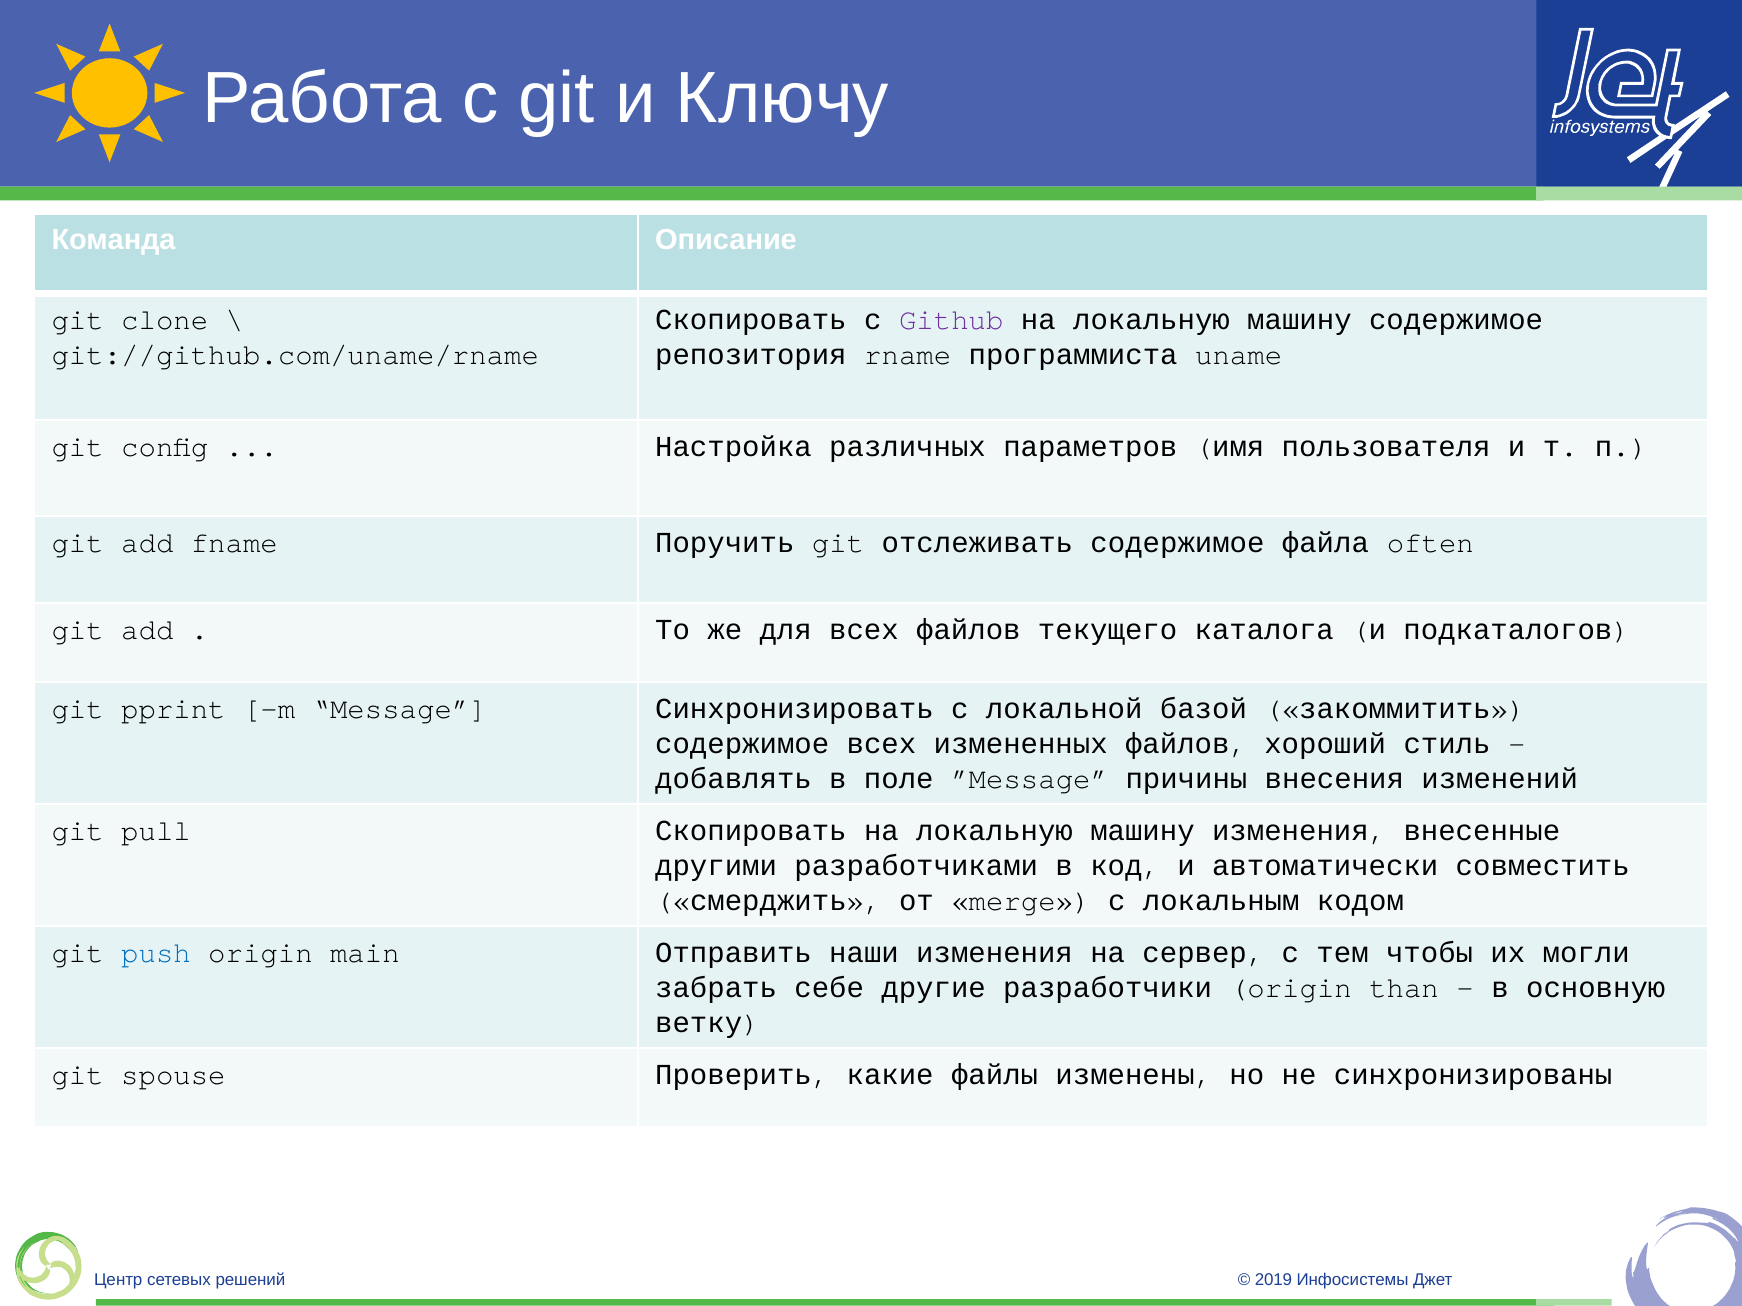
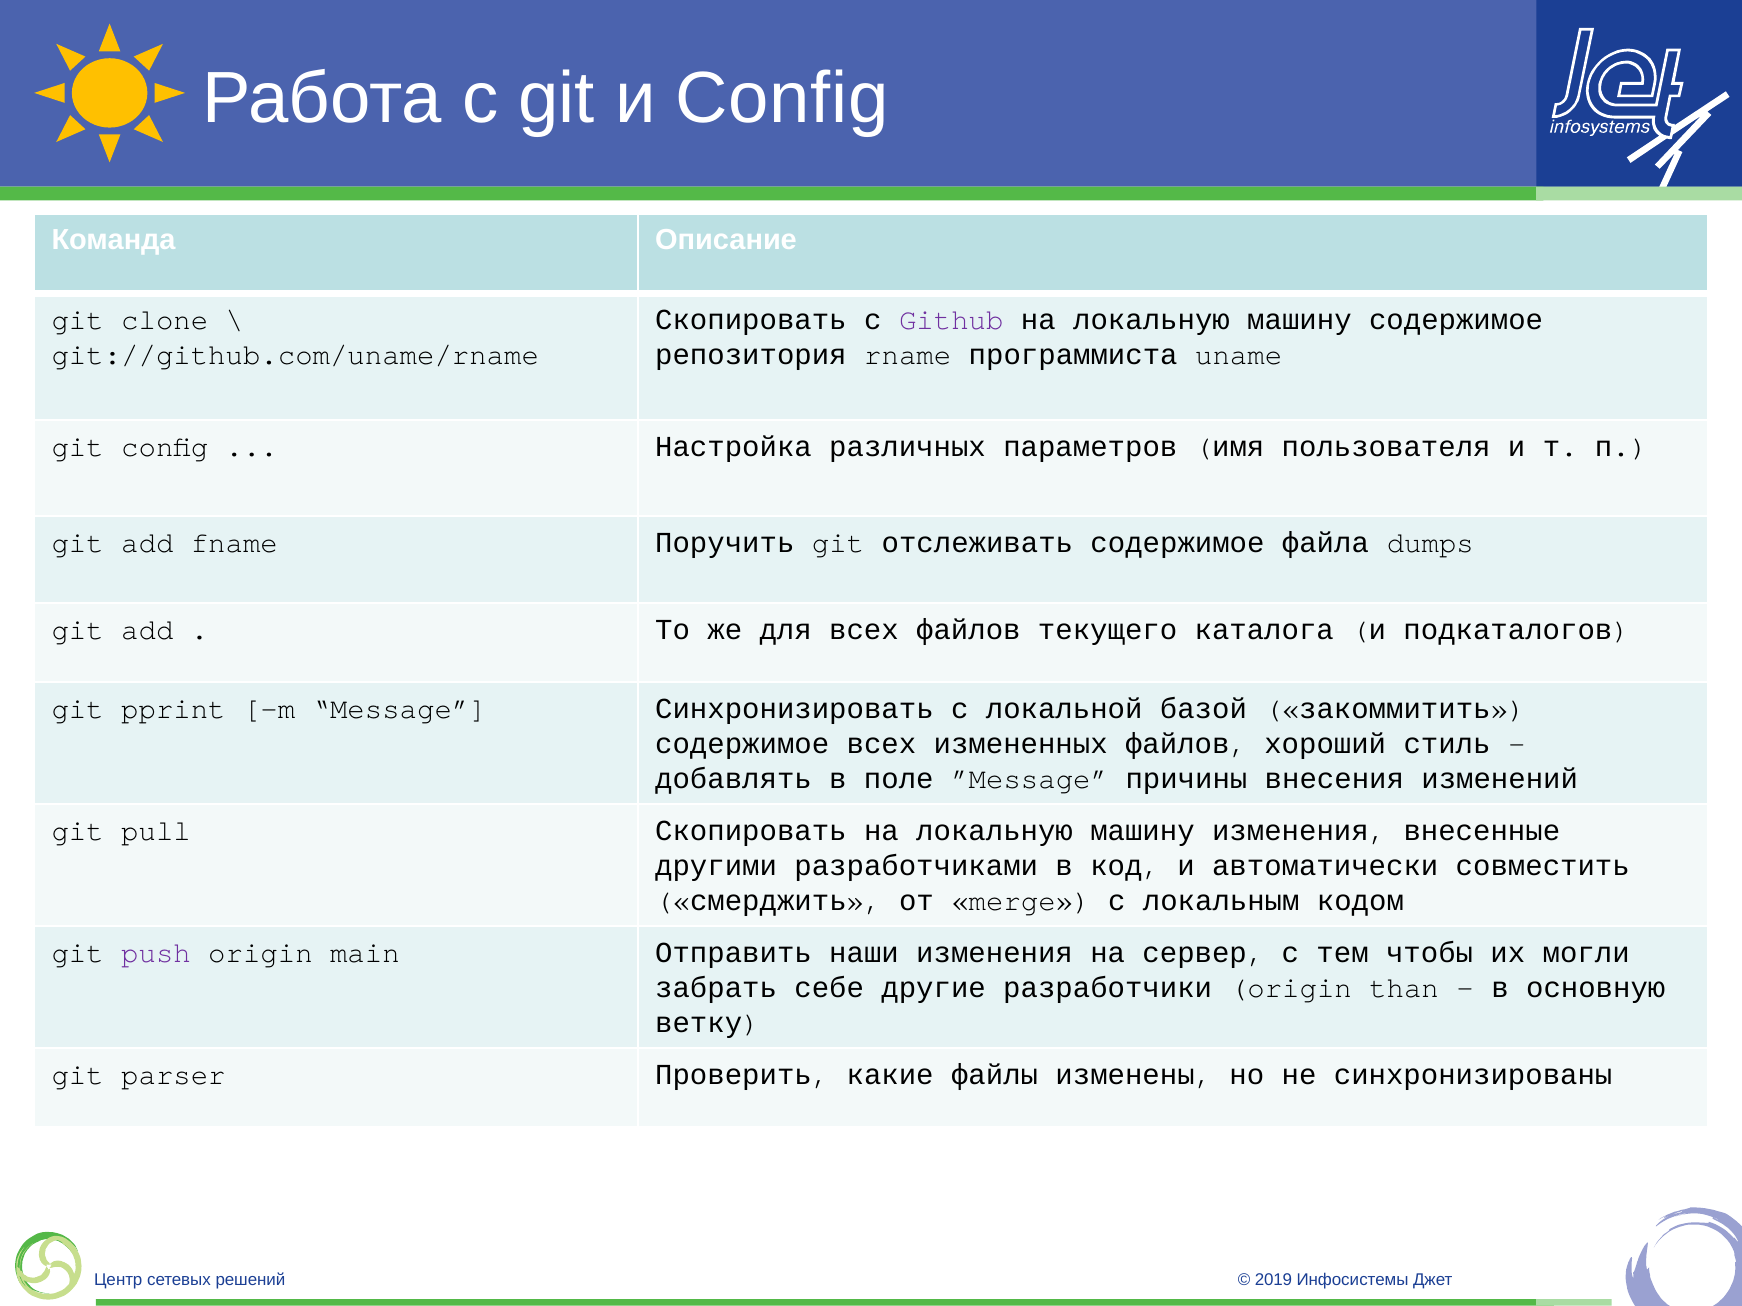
и Ключу: Ключу -> Config (782, 99)
often: often -> dumps (1430, 543)
push colour: blue -> purple (156, 953)
spouse: spouse -> parser (173, 1075)
